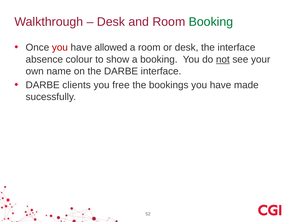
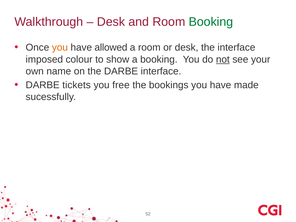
you colour: red -> orange (60, 48)
absence: absence -> imposed (44, 59)
clients: clients -> tickets (77, 85)
